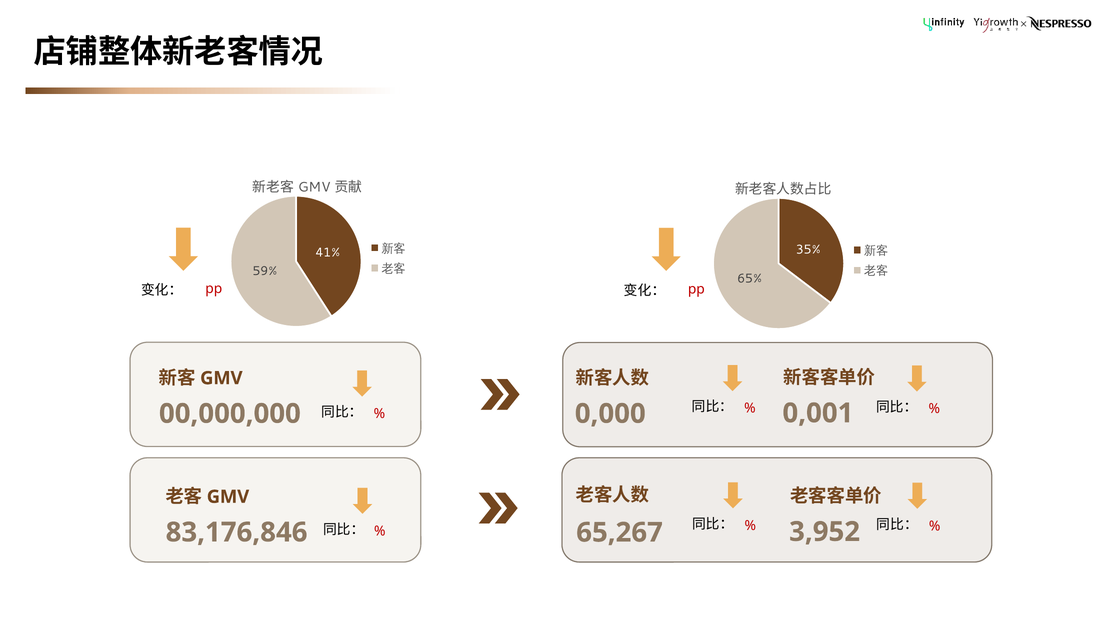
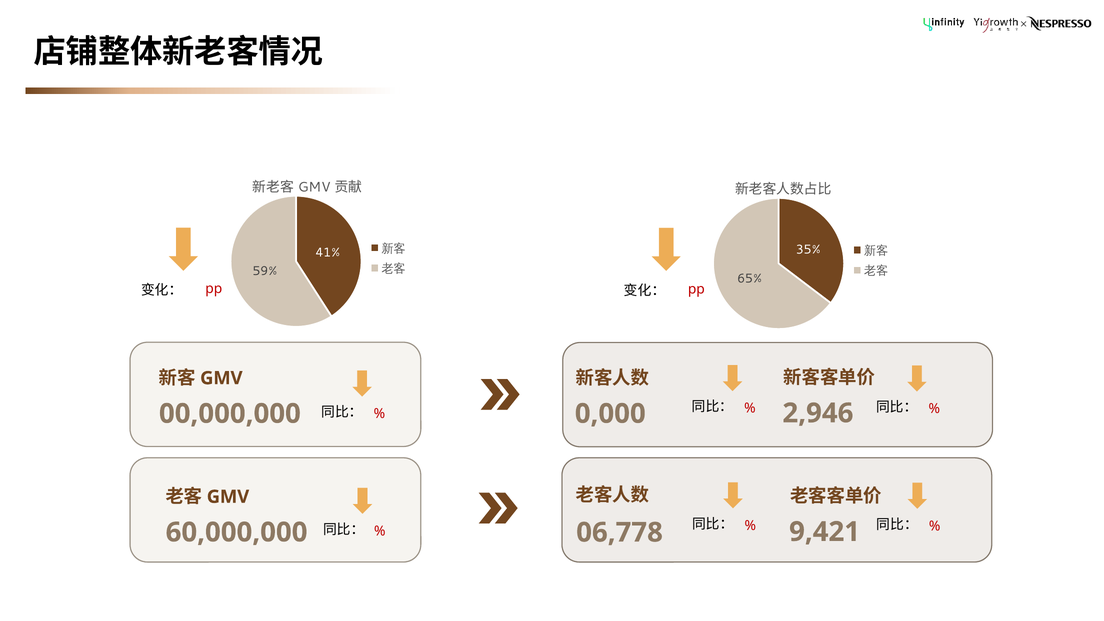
0,001: 0,001 -> 2,946 (818, 413)
3,952: 3,952 -> 9,421 (825, 532)
83,176,846: 83,176,846 -> 60,000,000 (237, 532)
65,267: 65,267 -> 06,778 (620, 533)
